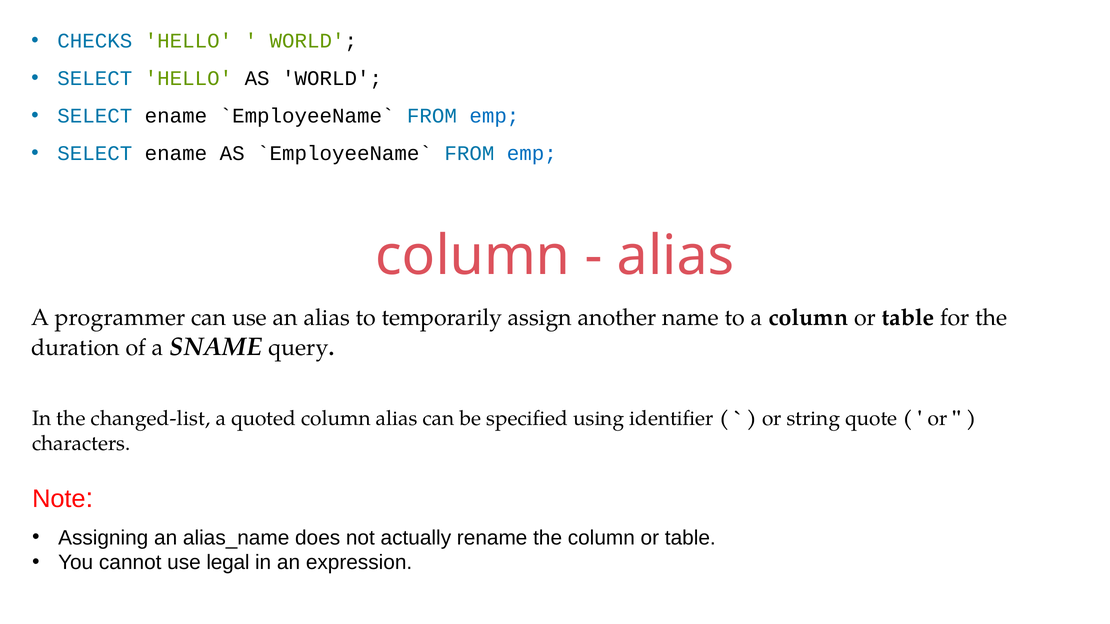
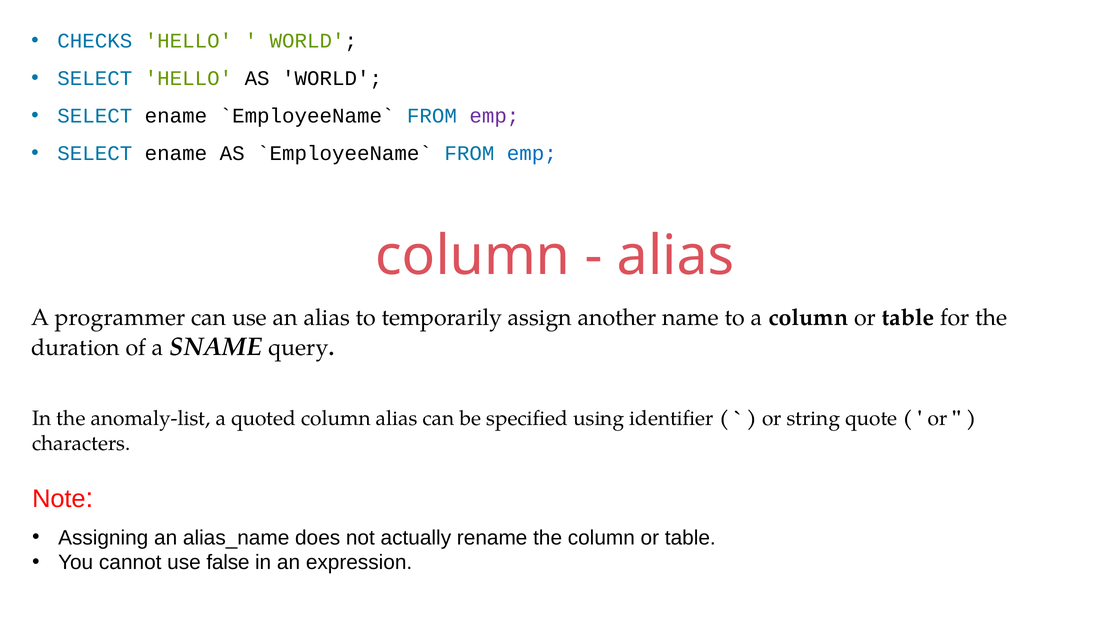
emp colour: blue -> purple (494, 116)
changed-list: changed-list -> anomaly-list (151, 419)
legal: legal -> false (228, 563)
